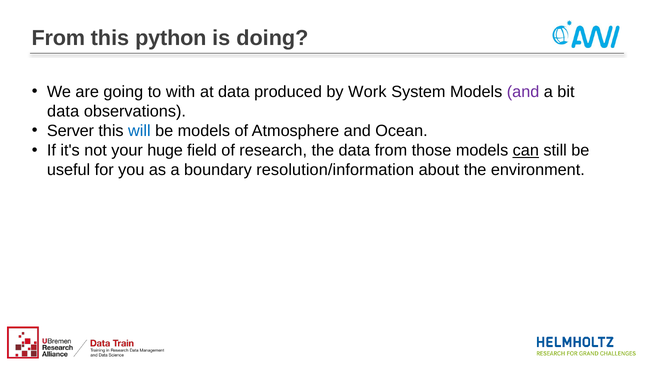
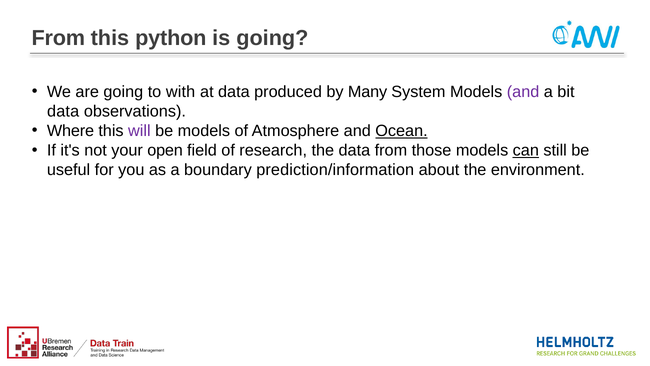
is doing: doing -> going (272, 38)
Work: Work -> Many (368, 92)
Server: Server -> Where (71, 131)
will colour: blue -> purple (139, 131)
Ocean underline: none -> present (402, 131)
huge: huge -> open (165, 150)
resolution/information: resolution/information -> prediction/information (335, 170)
